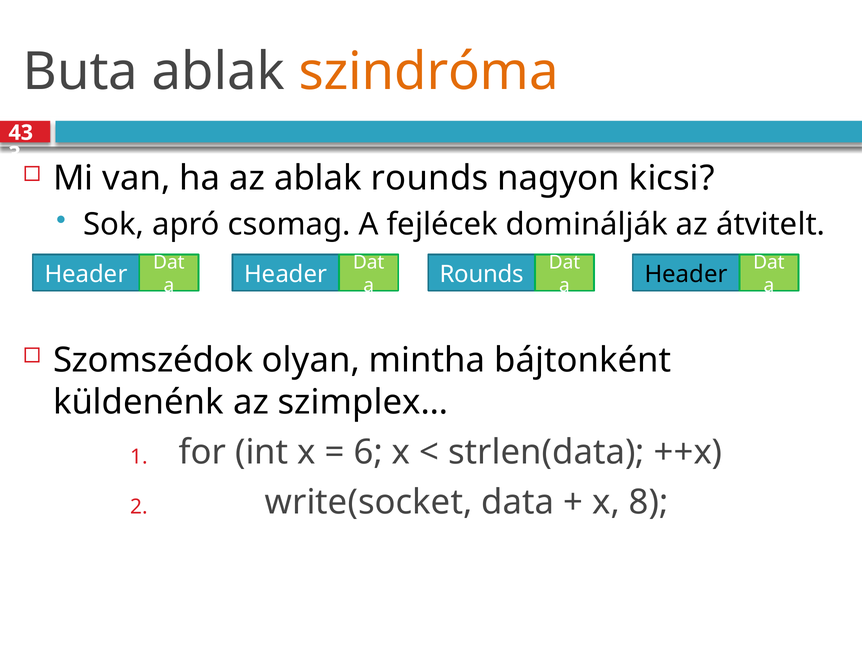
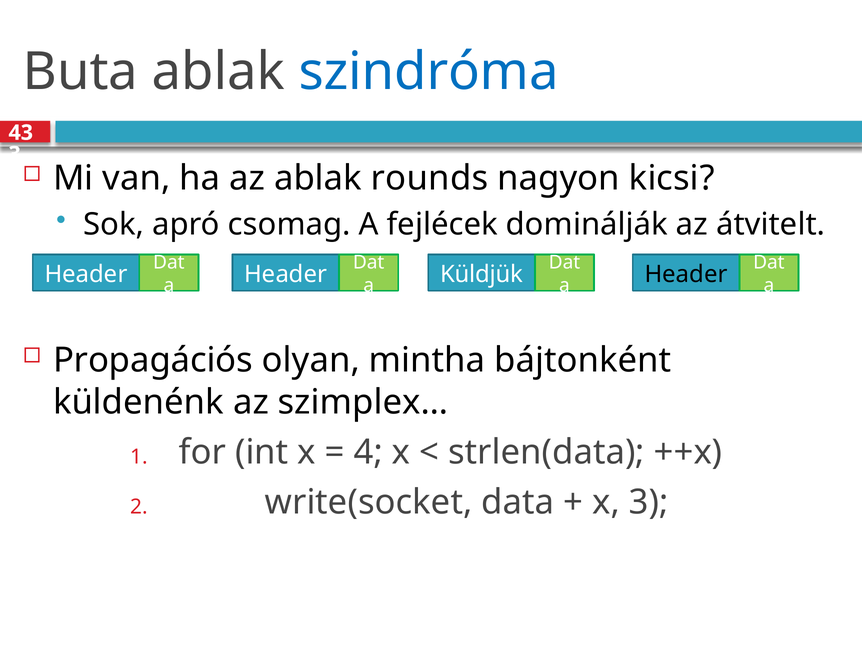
szindróma colour: orange -> blue (429, 72)
a Rounds: Rounds -> Küldjük (482, 274)
Szomszédok: Szomszédok -> Propagációs (153, 360)
6: 6 -> 4 (368, 452)
x 8: 8 -> 3 (649, 502)
